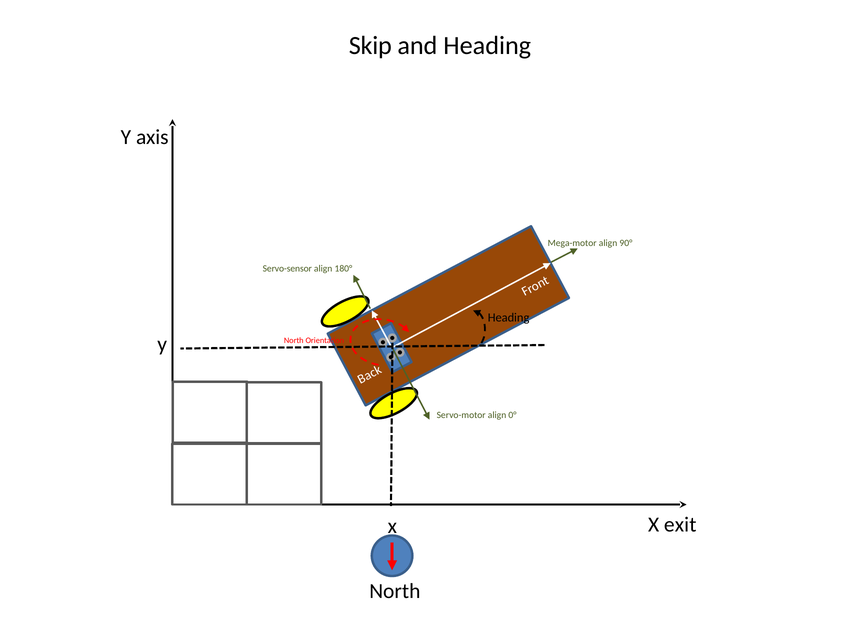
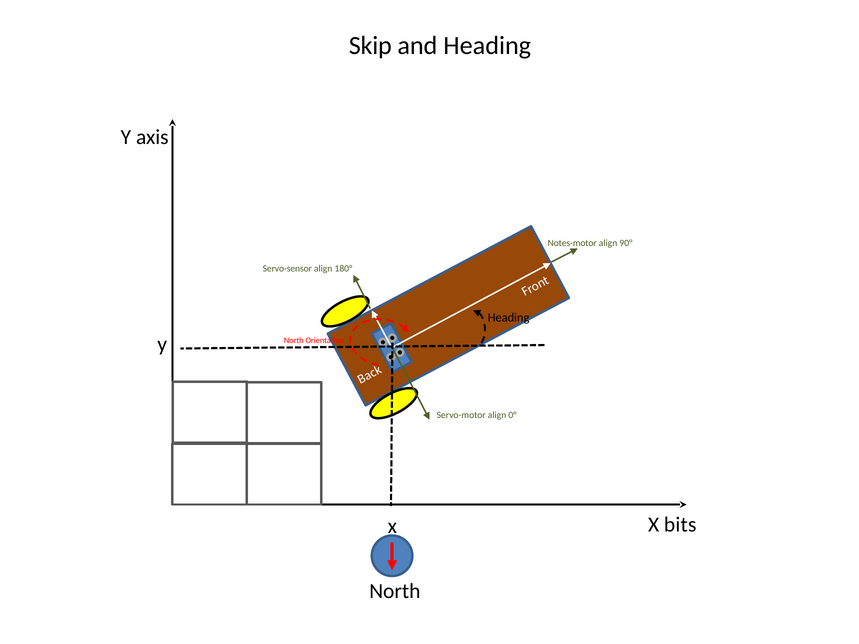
Mega-motor: Mega-motor -> Notes-motor (572, 243)
exit: exit -> bits (680, 525)
